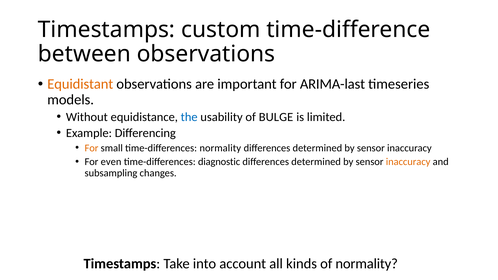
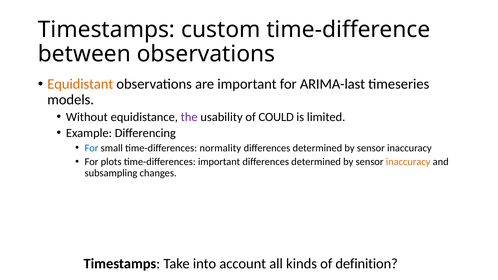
the colour: blue -> purple (189, 117)
BULGE: BULGE -> COULD (276, 117)
For colour: orange -> blue (92, 148)
even: even -> plots (111, 162)
time-differences diagnostic: diagnostic -> important (219, 162)
of normality: normality -> definition (367, 264)
